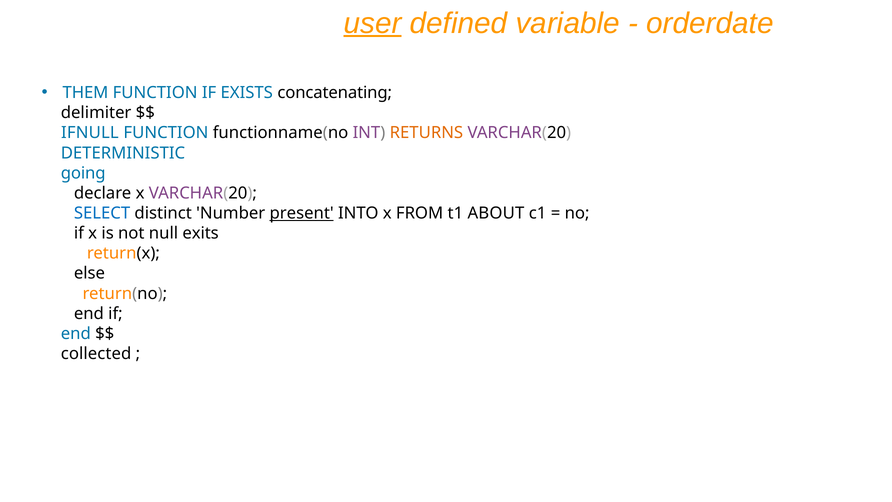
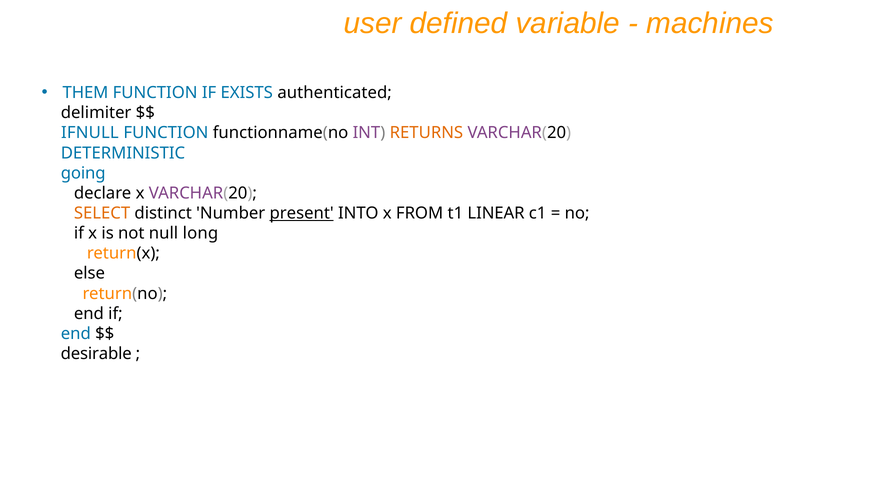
user underline: present -> none (373, 23)
orderdate: orderdate -> machines (710, 23)
concatenating: concatenating -> authenticated (335, 93)
SELECT colour: blue -> orange (102, 213)
ABOUT: ABOUT -> LINEAR (496, 213)
exits: exits -> long (200, 233)
collected: collected -> desirable (96, 354)
